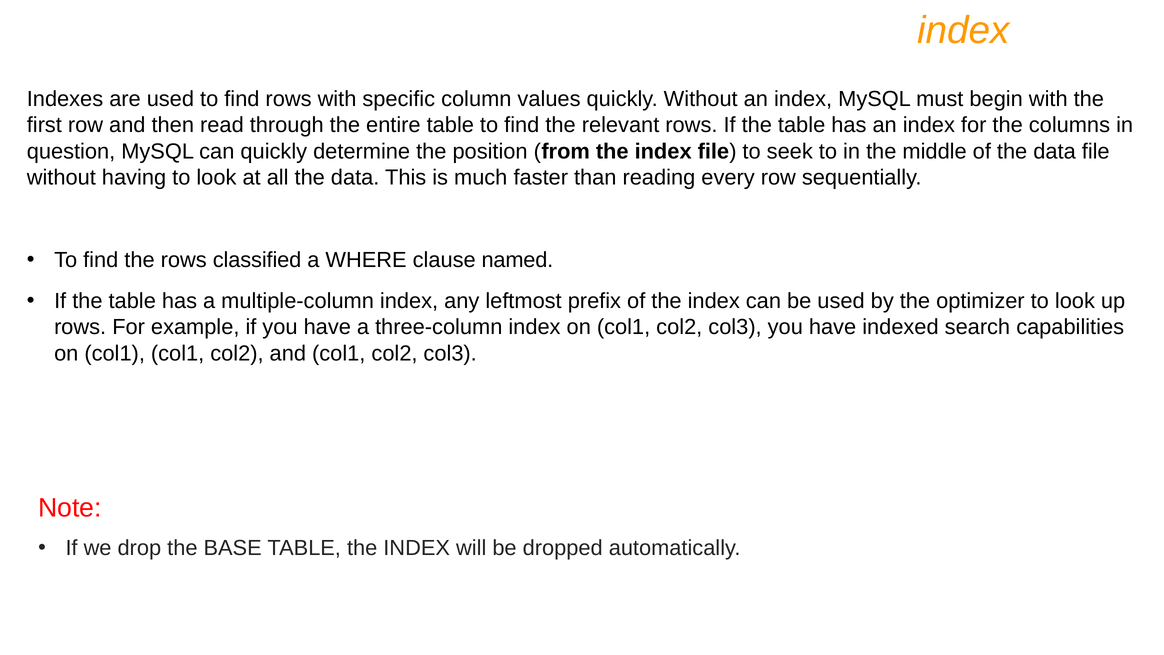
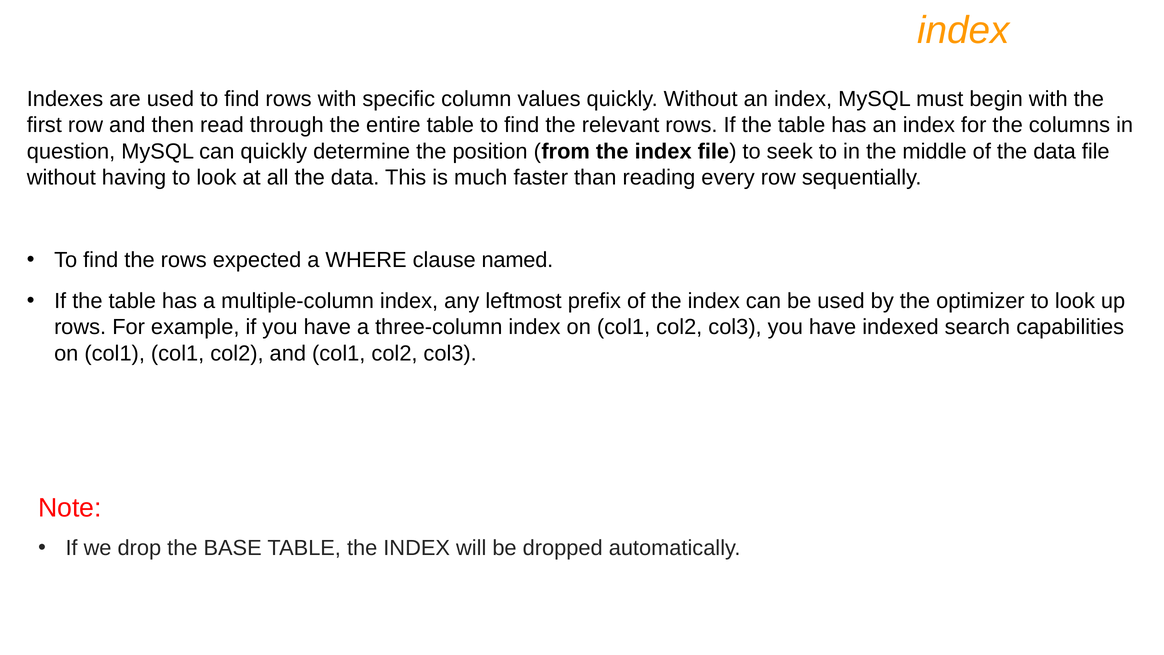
classified: classified -> expected (257, 260)
